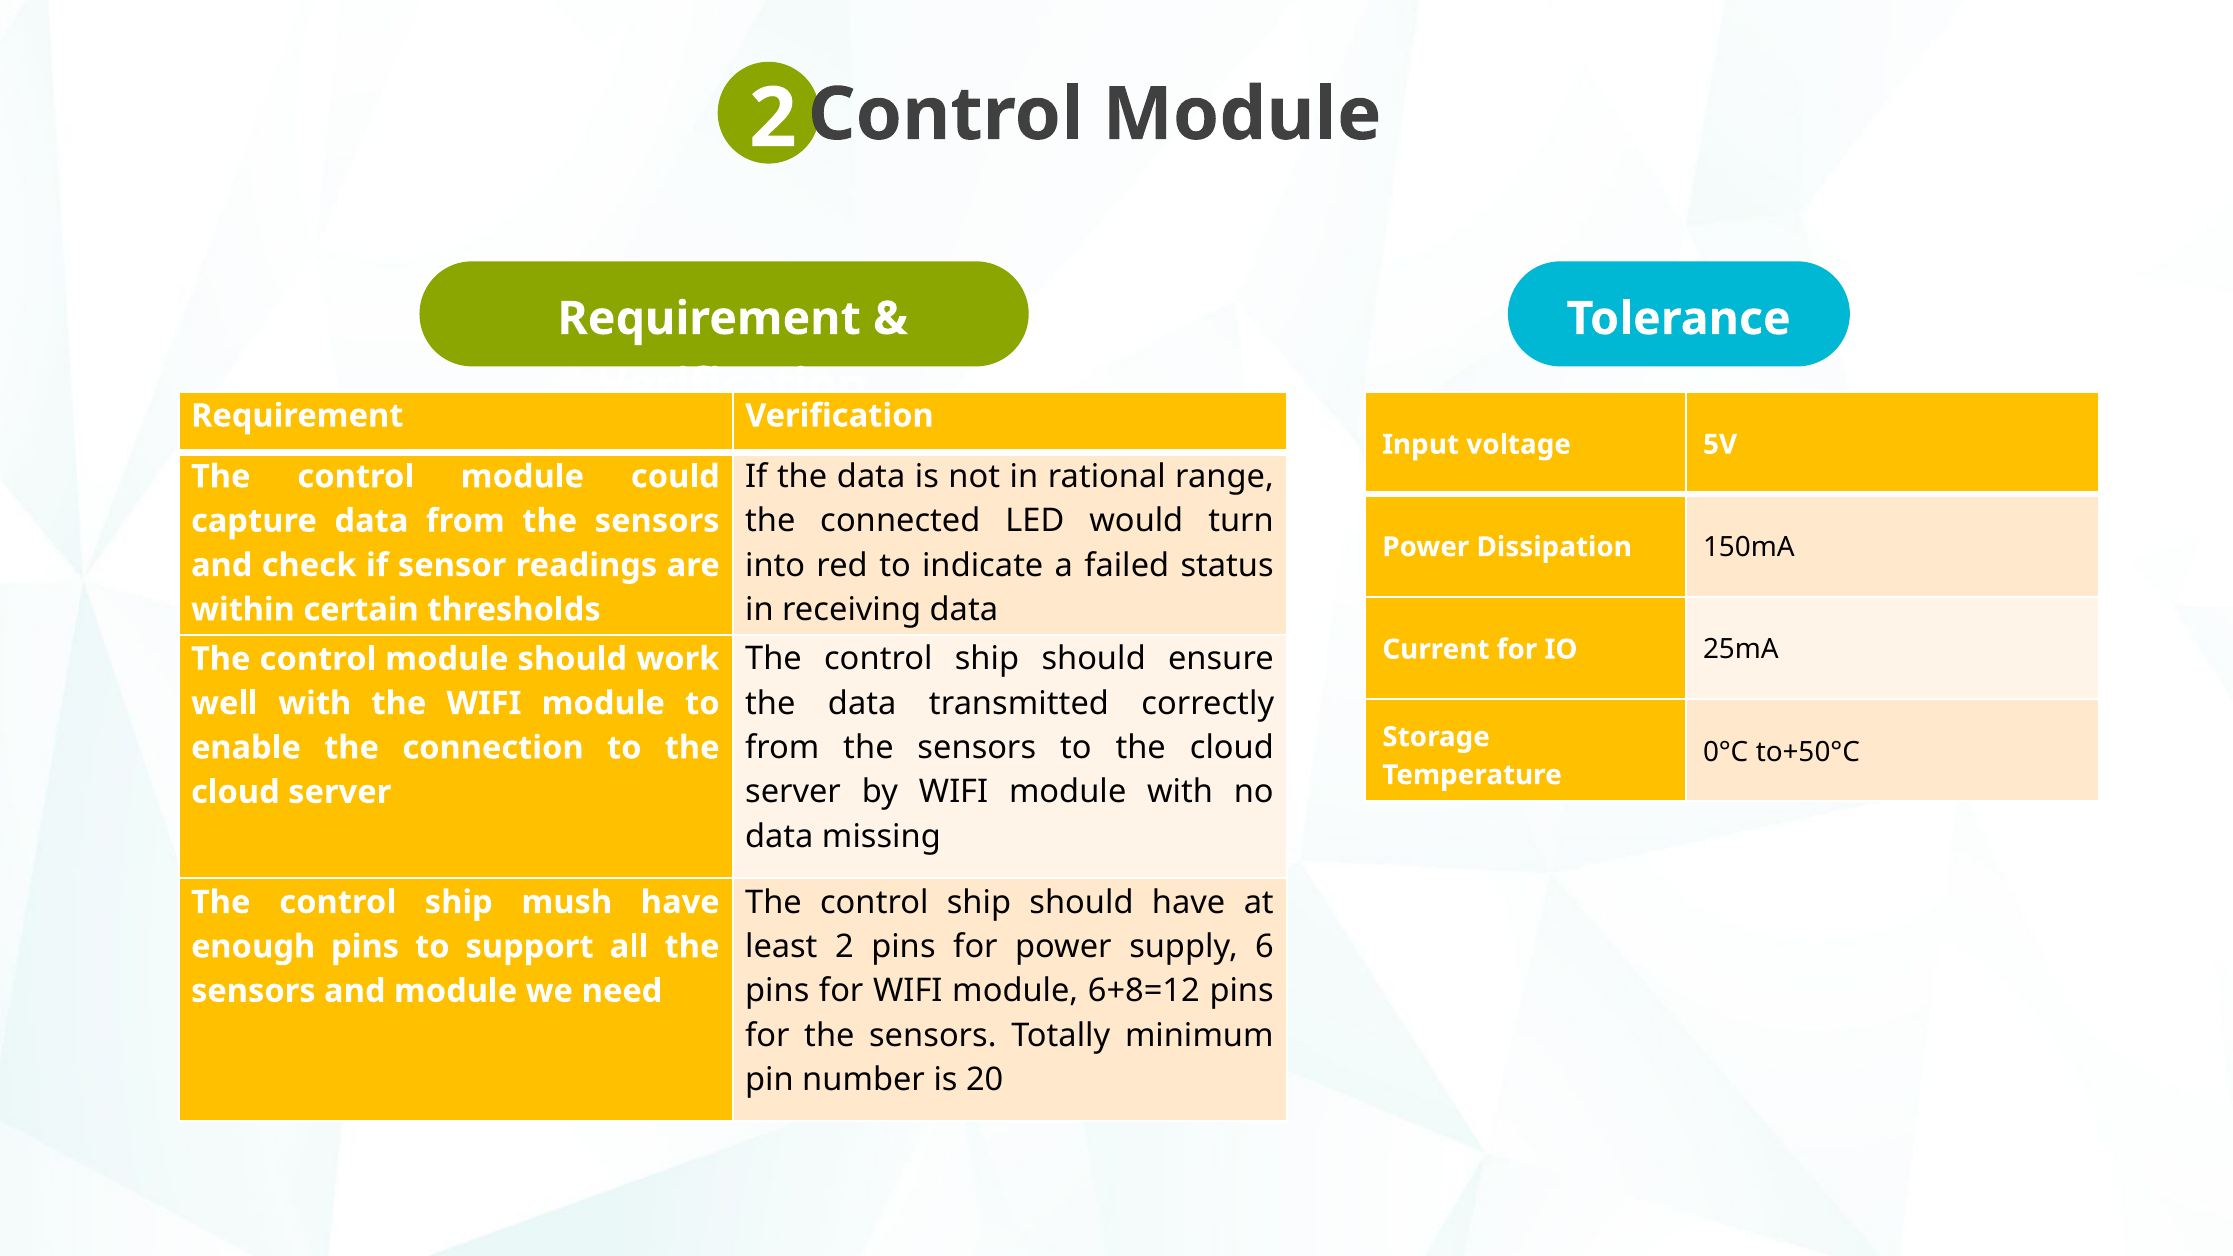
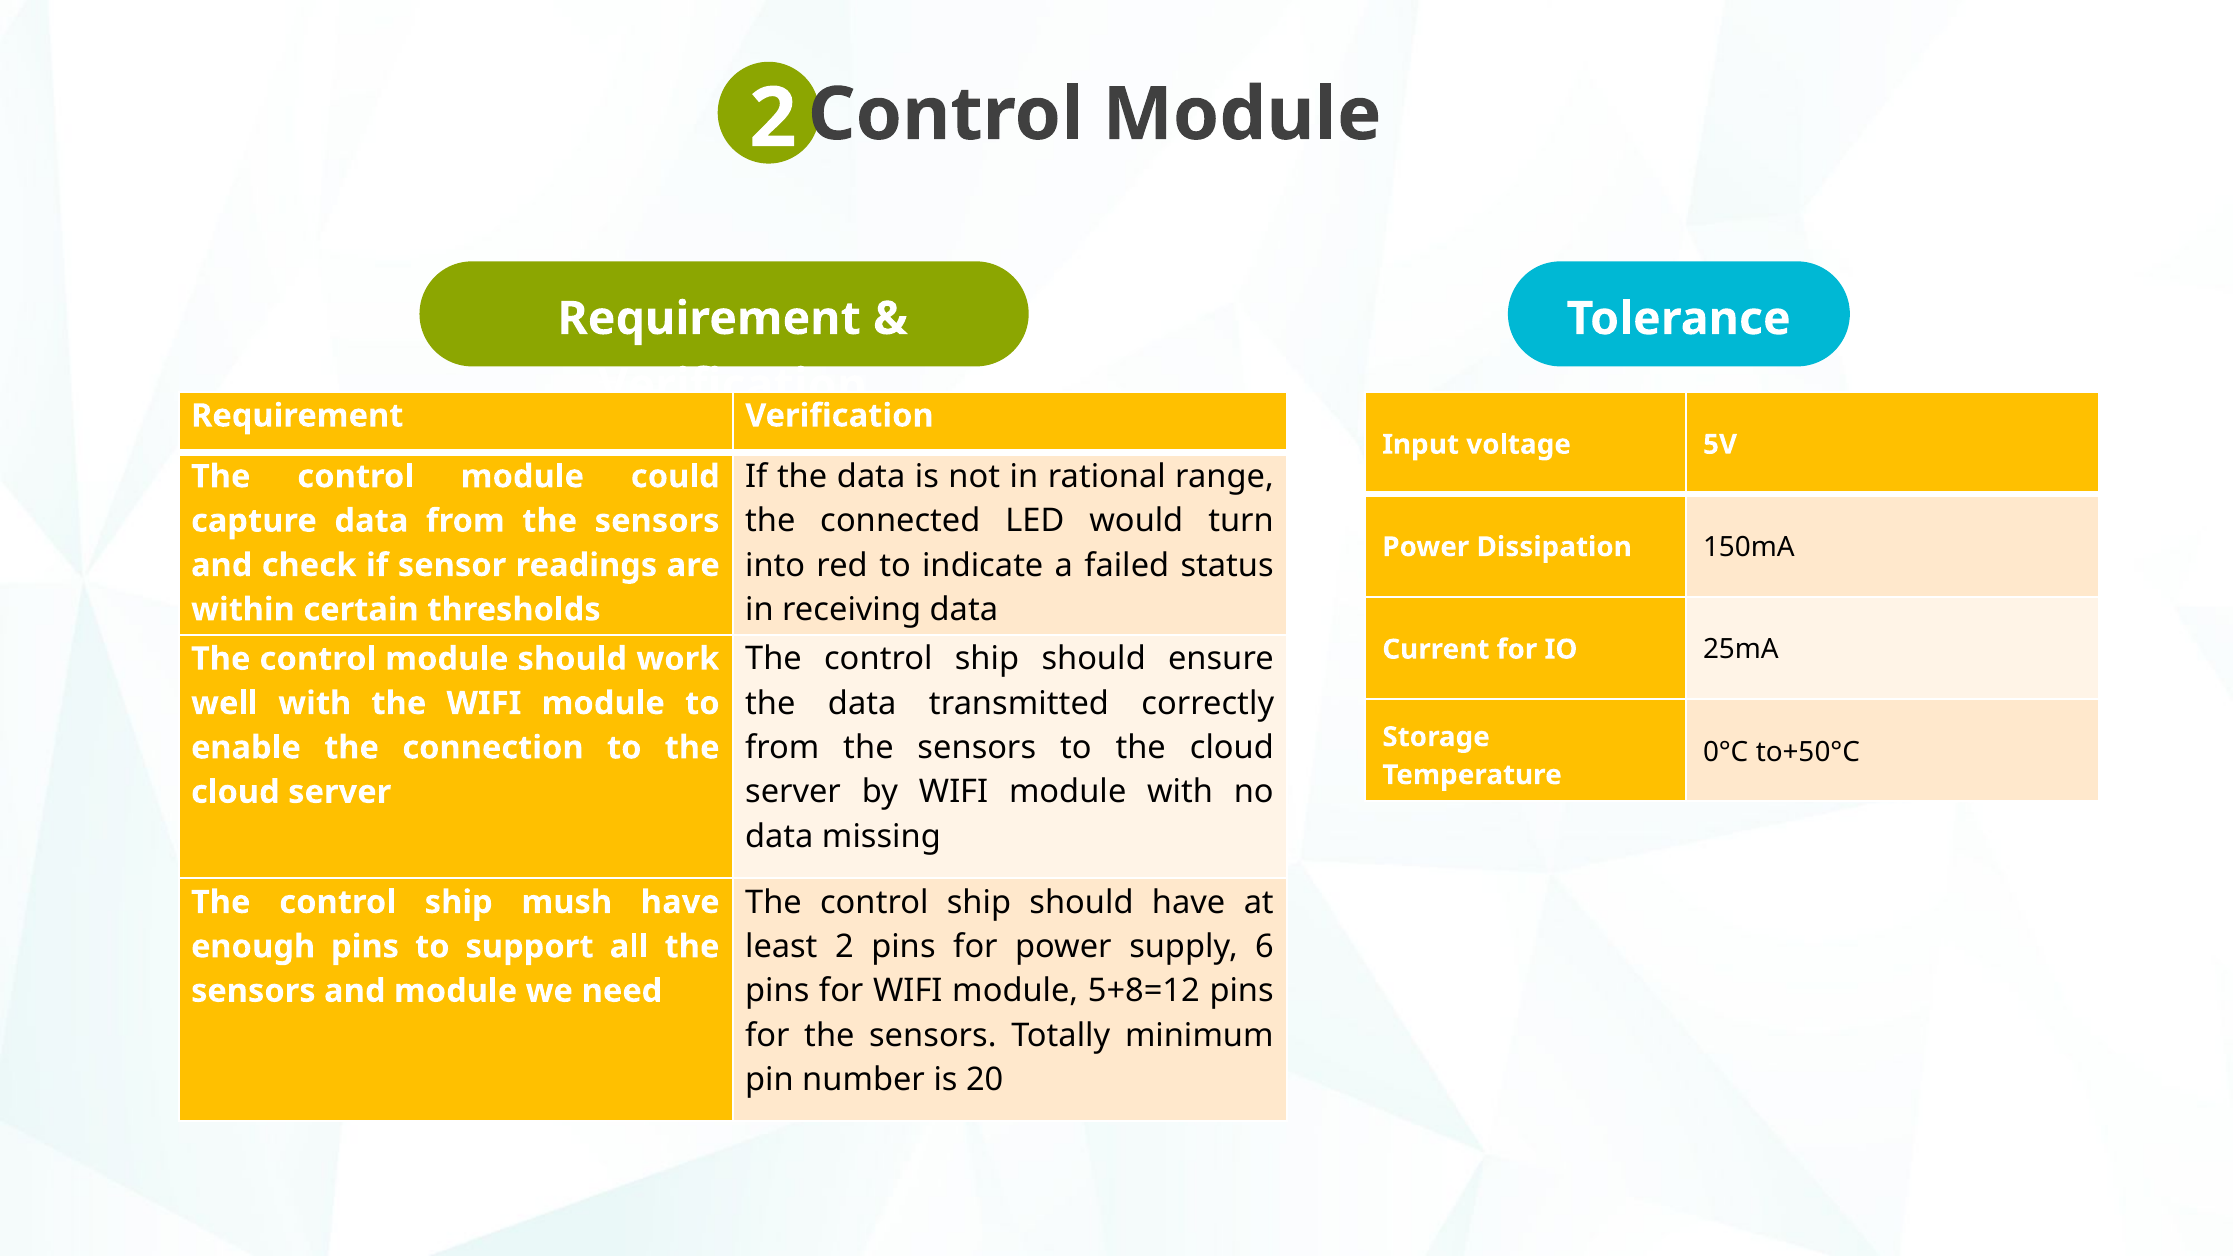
6+8=12: 6+8=12 -> 5+8=12 (1144, 991)
